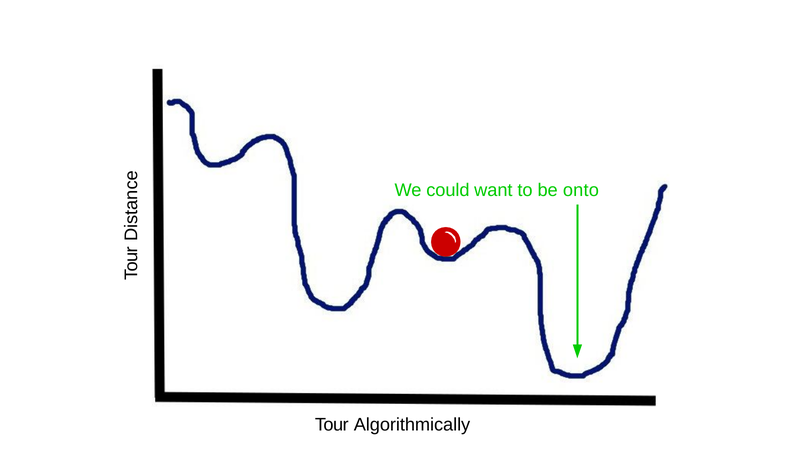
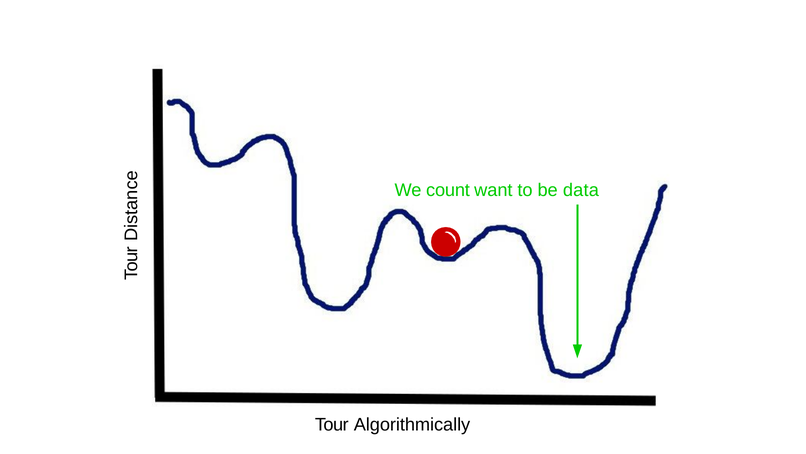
could: could -> count (448, 190)
onto: onto -> data (581, 190)
